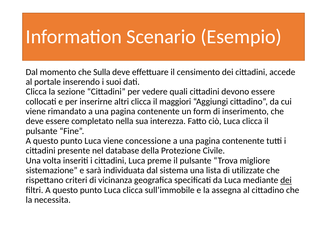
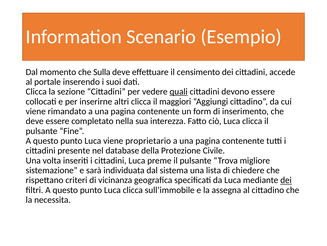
quali underline: none -> present (179, 91)
concessione: concessione -> proprietario (148, 140)
utilizzate: utilizzate -> chiedere (248, 170)
